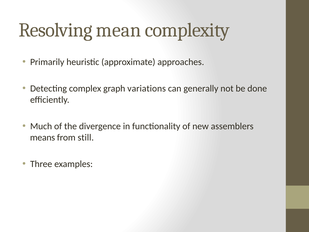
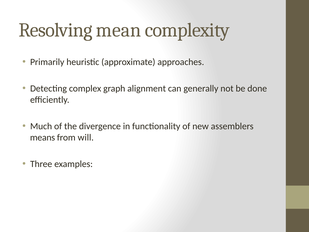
variations: variations -> alignment (147, 88)
still: still -> will (86, 137)
